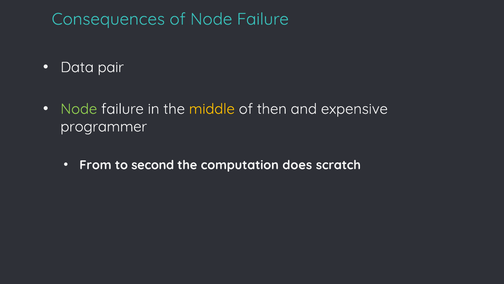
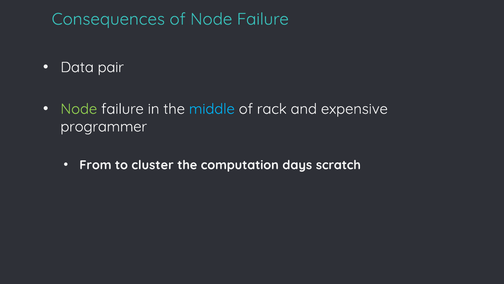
middle colour: yellow -> light blue (212, 109)
then: then -> rack (272, 109)
second: second -> cluster (153, 165)
does: does -> days (297, 165)
